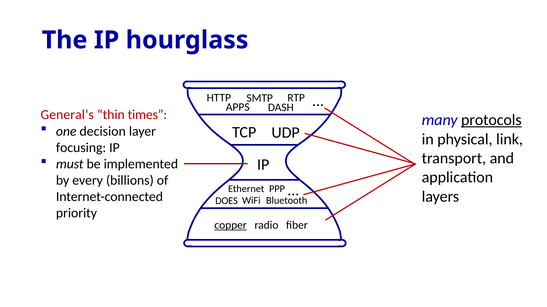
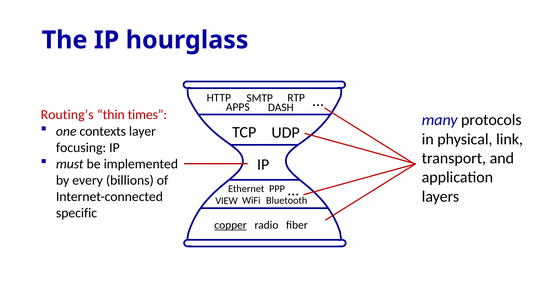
General’s: General’s -> Routing’s (67, 115)
protocols underline: present -> none (491, 120)
decision: decision -> contexts (103, 131)
DOES: DOES -> VIEW (227, 201)
priority: priority -> specific (77, 214)
